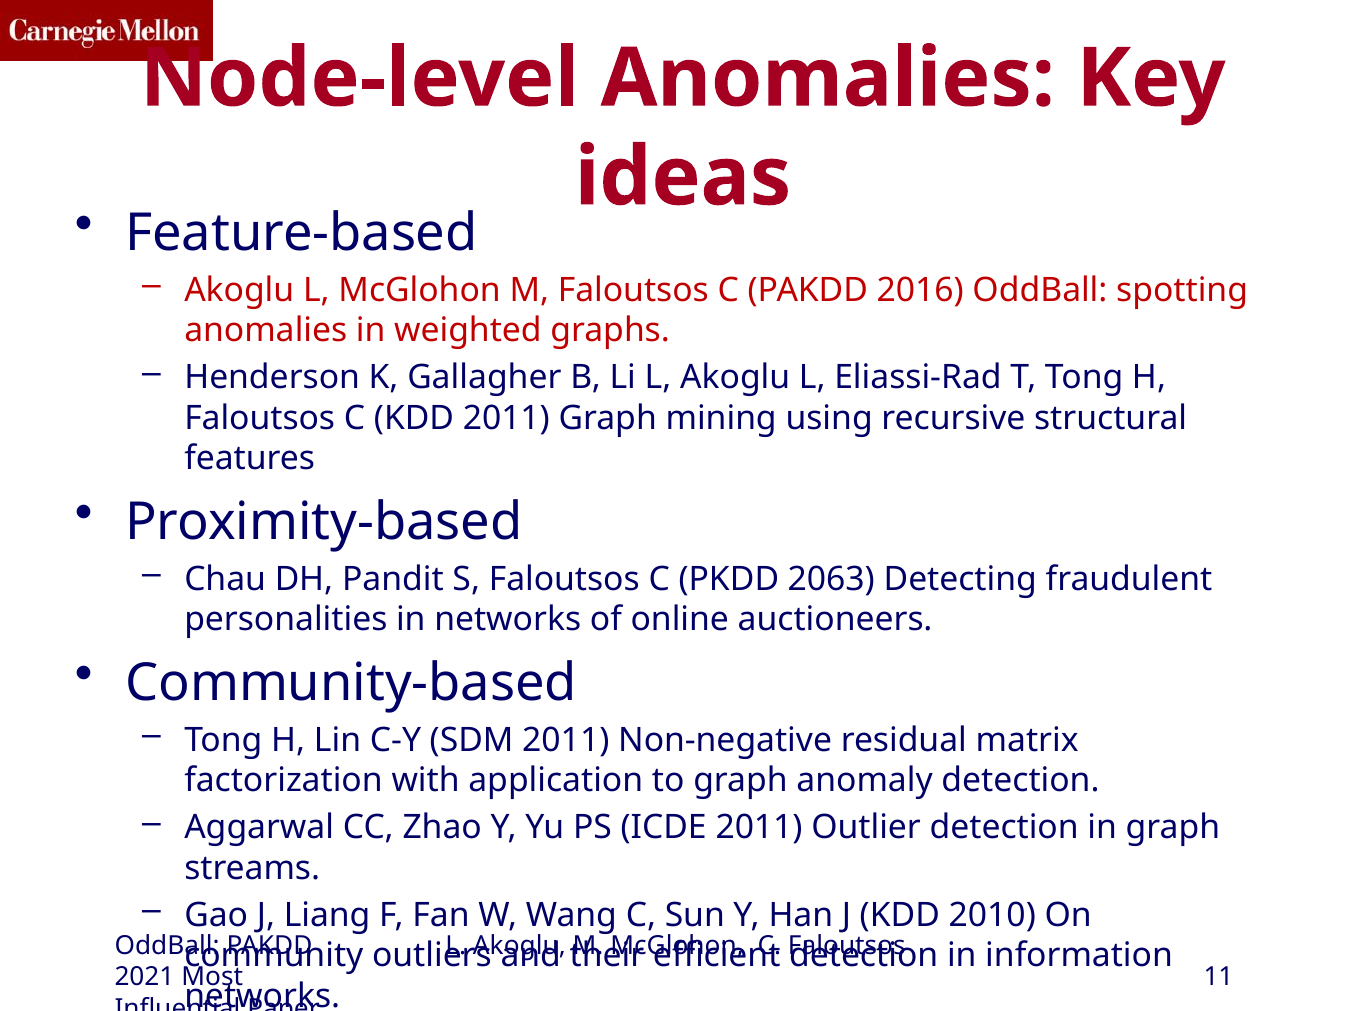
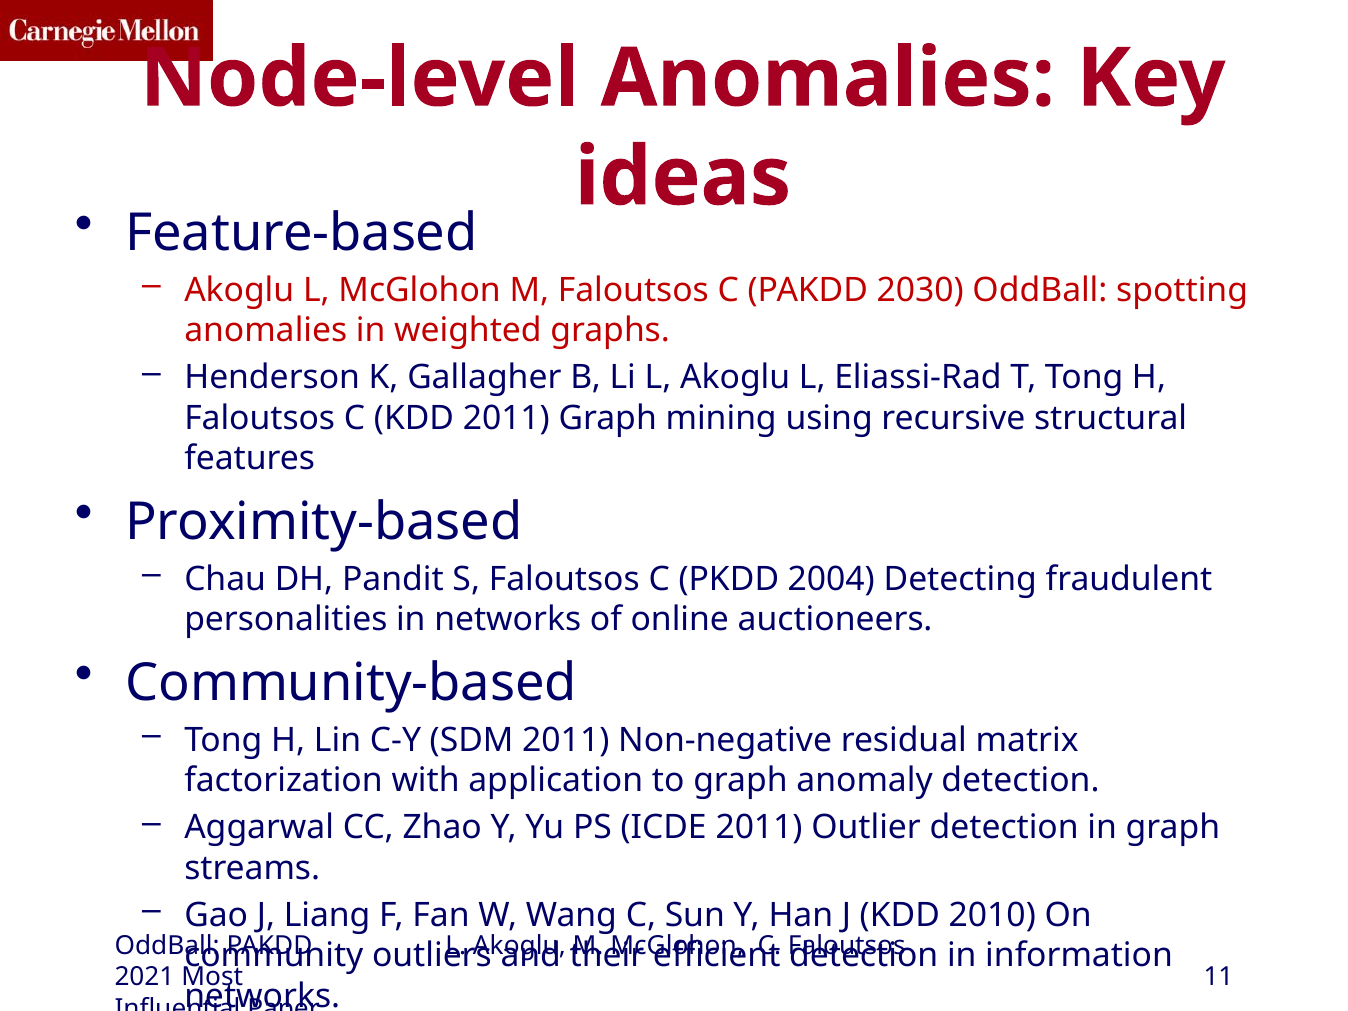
2016: 2016 -> 2030 (920, 290)
2063: 2063 -> 2004 (831, 579)
